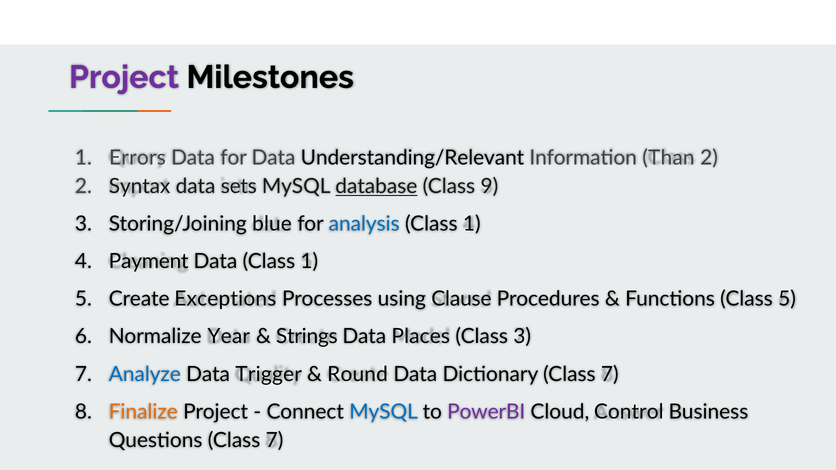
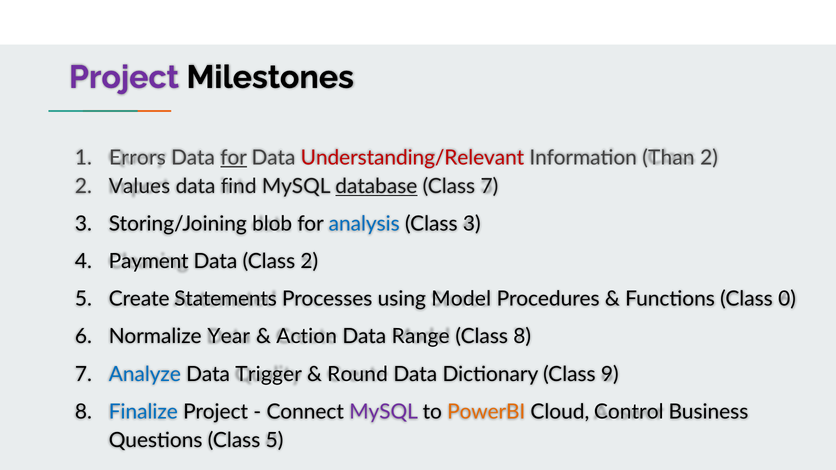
for underline: none -> present (234, 158)
Understanding/Relevant colour: black -> red (412, 158)
Syntax: Syntax -> Values (140, 187)
sets: sets -> find (239, 187)
Class 9: 9 -> 7 (489, 187)
blue: blue -> blob (272, 224)
1: 1 -> 3 (472, 224)
Data Class 1: 1 -> 2 (309, 262)
Exceptions: Exceptions -> Statements (226, 299)
Clause: Clause -> Model (461, 299)
Class 5: 5 -> 0 (787, 299)
Strings: Strings -> Action (307, 337)
Places: Places -> Range (421, 337)
Class 3: 3 -> 8 (522, 337)
Dictionary Class 7: 7 -> 9 (610, 374)
Finalize colour: orange -> blue (143, 412)
MySQL colour: blue -> purple (384, 412)
PowerBI colour: purple -> orange (486, 412)
Questions Class 7: 7 -> 5 (275, 441)
